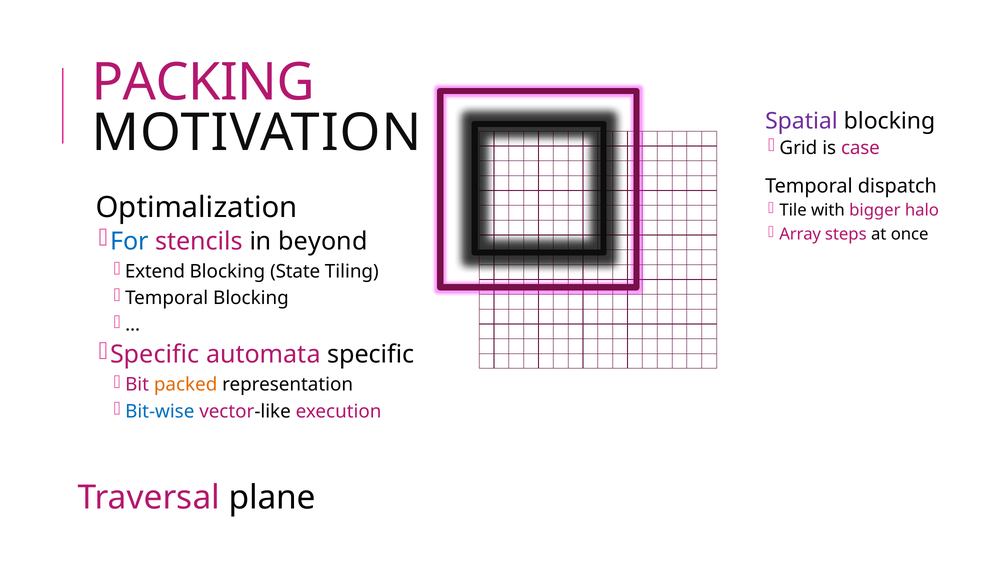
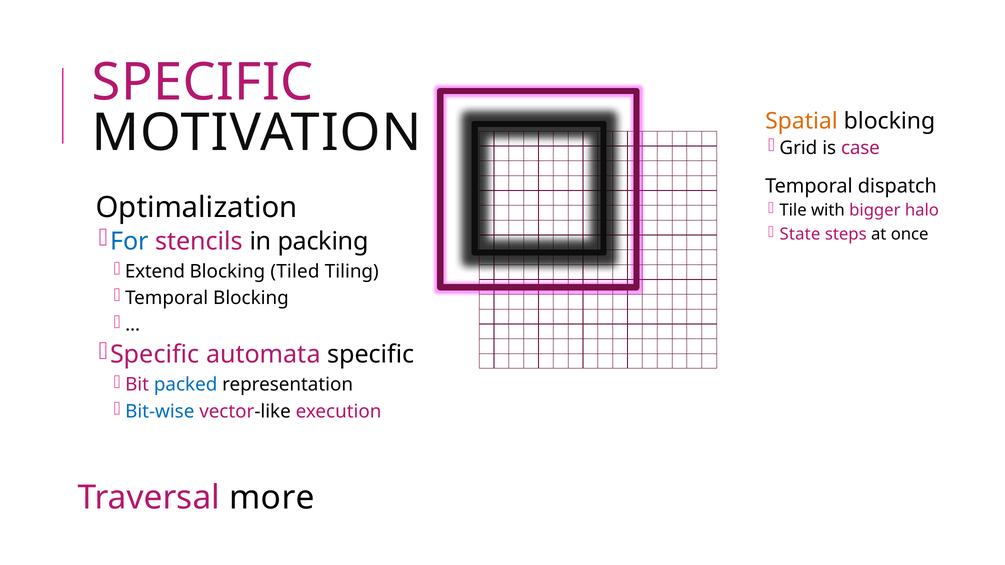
PACKING: PACKING -> SPECIFIC (203, 83)
Spatial colour: purple -> orange (801, 121)
Array: Array -> State (800, 235)
beyond: beyond -> packing (323, 241)
State: State -> Tiled (295, 272)
packed colour: orange -> blue (186, 385)
plane: plane -> more (272, 498)
